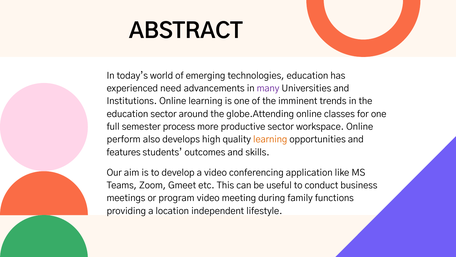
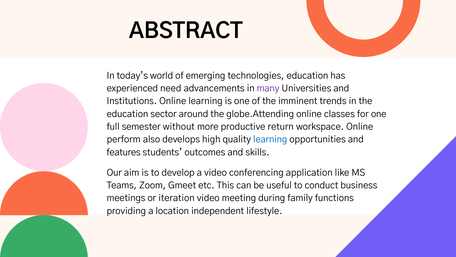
process: process -> without (179, 127)
productive sector: sector -> return (281, 127)
learning colour: orange -> blue (270, 139)
program: program -> iteration (176, 198)
